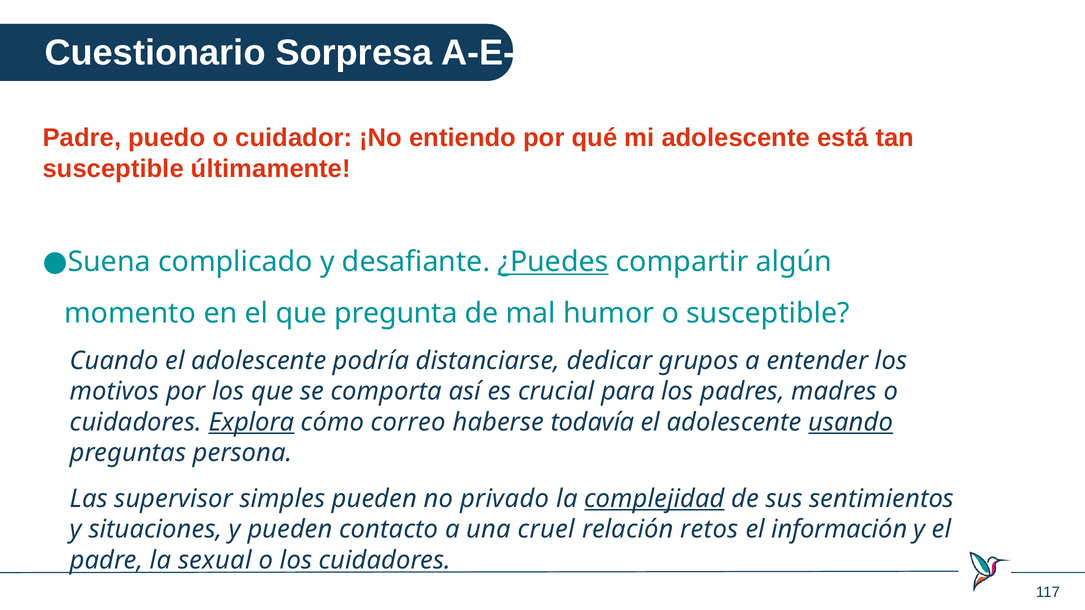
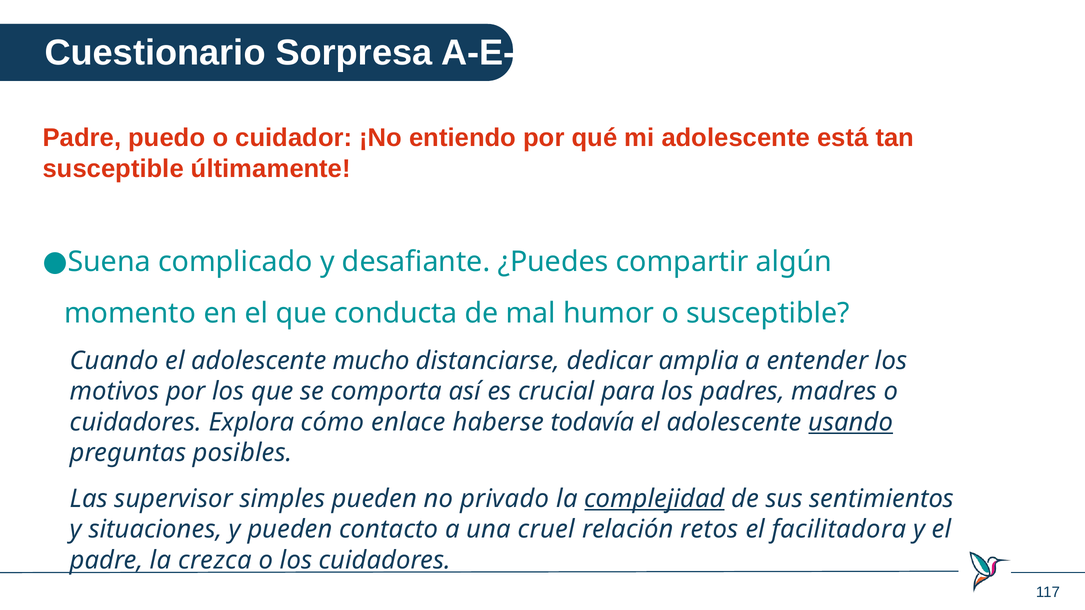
¿Puedes underline: present -> none (553, 262)
pregunta: pregunta -> conducta (396, 313)
podría: podría -> mucho (371, 361)
grupos: grupos -> amplia (699, 361)
Explora underline: present -> none (252, 422)
correo: correo -> enlace (408, 422)
persona: persona -> posibles (243, 453)
información: información -> facilitadora (839, 530)
sexual: sexual -> crezca (215, 561)
